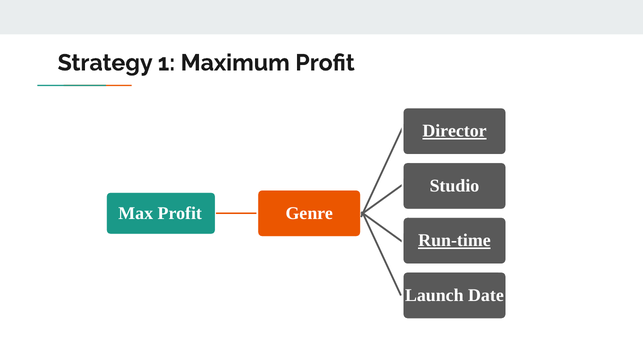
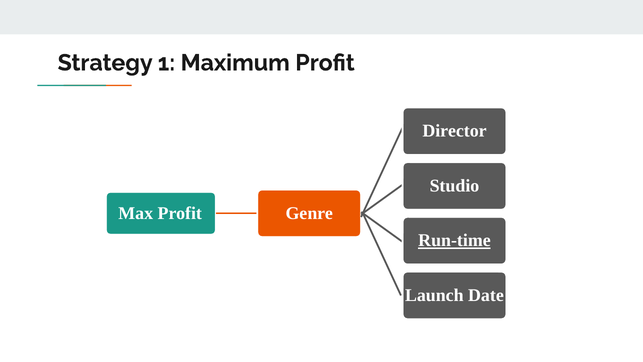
Director underline: present -> none (455, 131)
